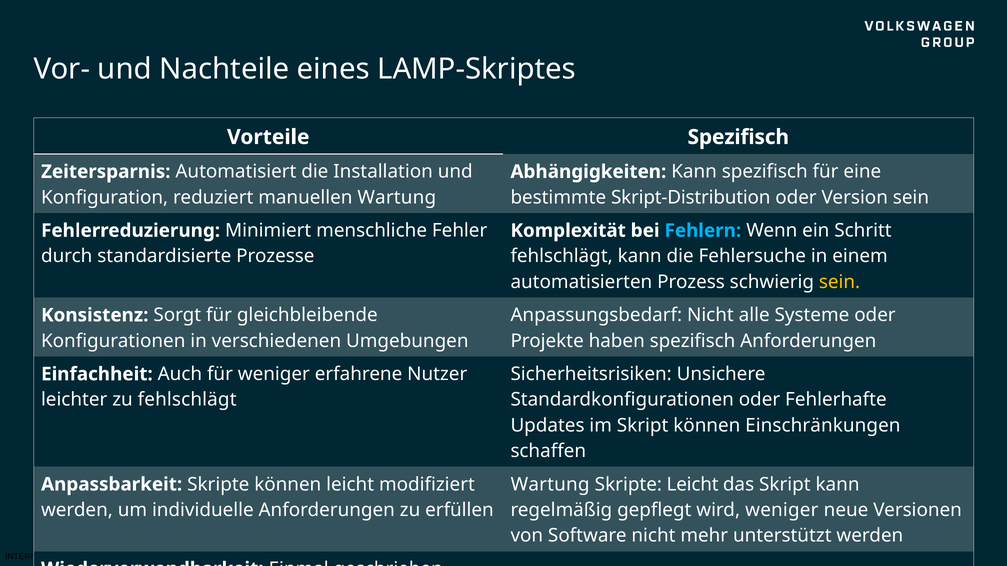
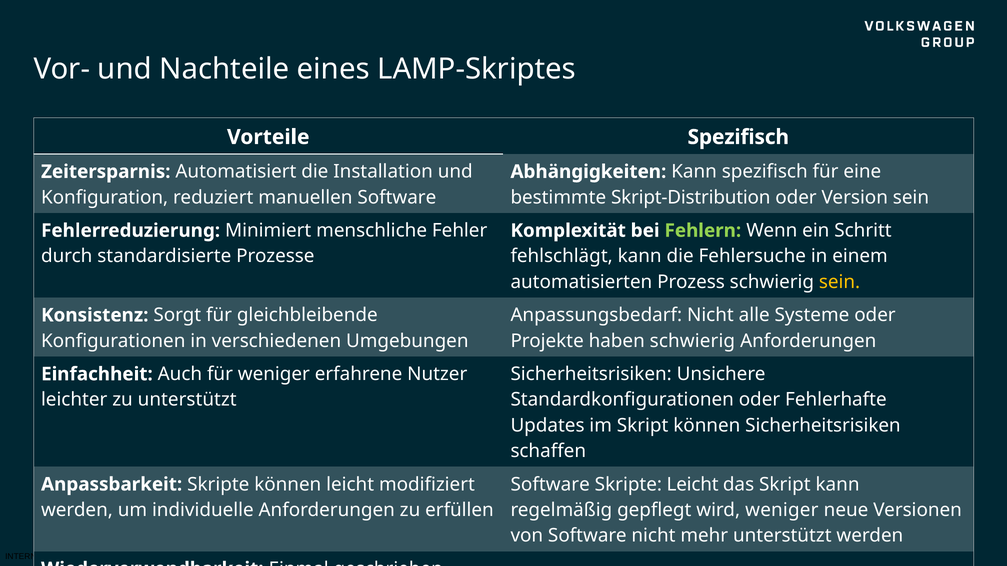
manuellen Wartung: Wartung -> Software (397, 197)
Fehlern colour: light blue -> light green (703, 231)
haben spezifisch: spezifisch -> schwierig (692, 341)
zu fehlschlägt: fehlschlägt -> unterstützt (187, 400)
können Einschränkungen: Einschränkungen -> Sicherheitsrisiken (823, 426)
Wartung: Wartung -> Software (550, 485)
